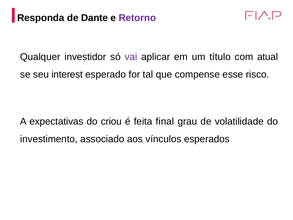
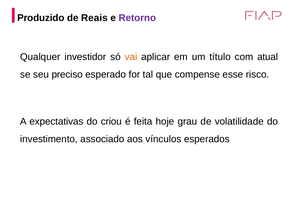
Responda: Responda -> Produzido (41, 18)
Dante: Dante -> Reais (94, 18)
vai colour: purple -> orange (131, 57)
interest: interest -> preciso (67, 74)
final: final -> hoje (165, 121)
